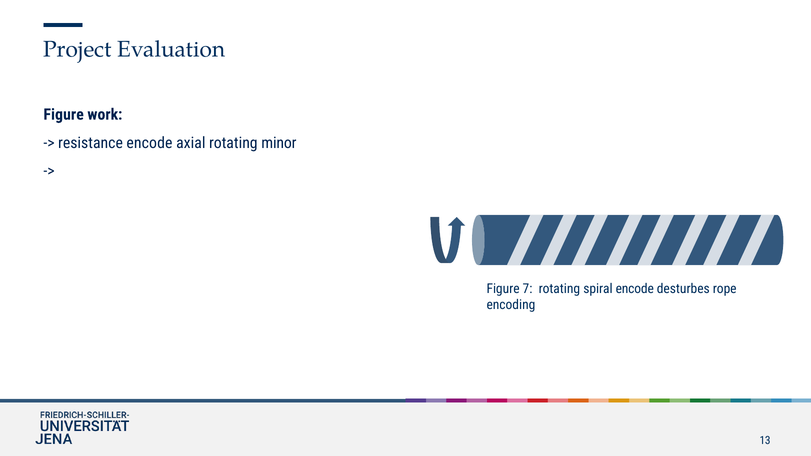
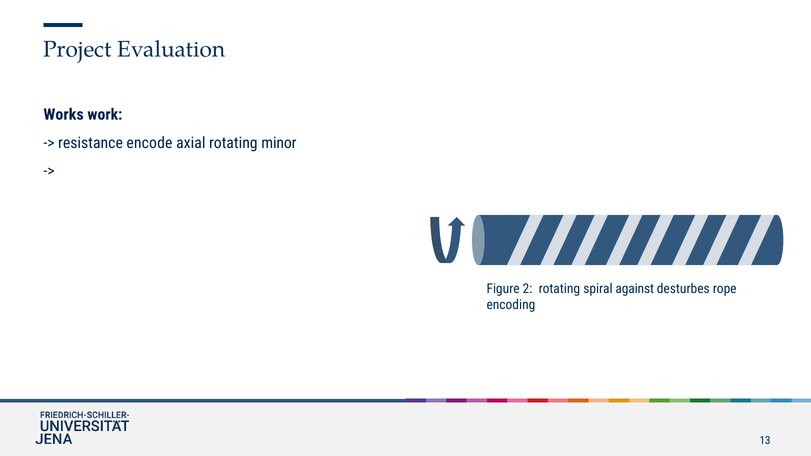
Figure: Figure -> Works (64, 115)
7: 7 -> 2 (528, 289)
spiral encode: encode -> against (635, 289)
